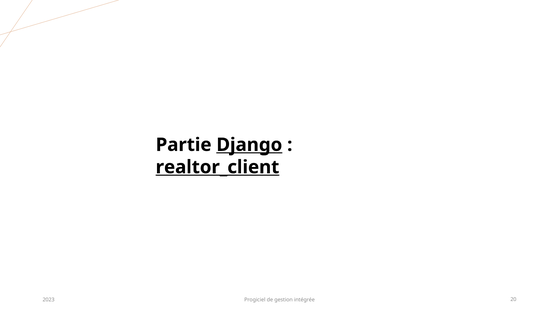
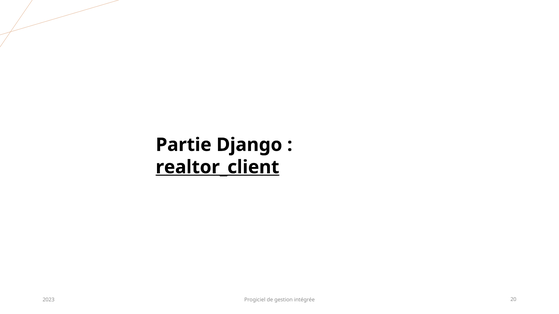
Django underline: present -> none (249, 145)
